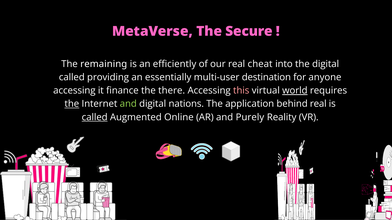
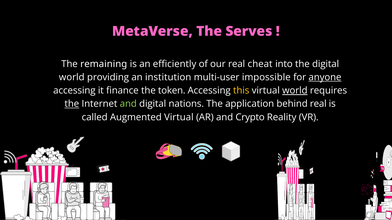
Secure: Secure -> Serves (249, 31)
called: called -> world (72, 77)
essentially: essentially -> institution (168, 77)
destination: destination -> impossible (266, 77)
anyone underline: none -> present (325, 77)
there: there -> token (172, 91)
this colour: pink -> yellow (241, 91)
called underline: present -> none (95, 117)
Augmented Online: Online -> Virtual (179, 117)
Purely: Purely -> Crypto (250, 117)
